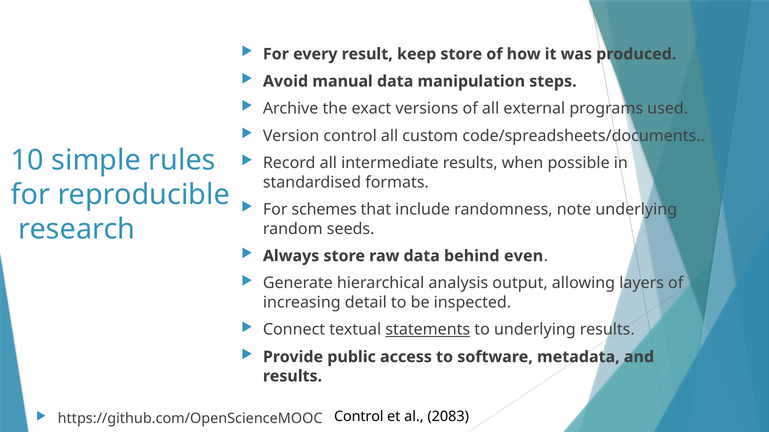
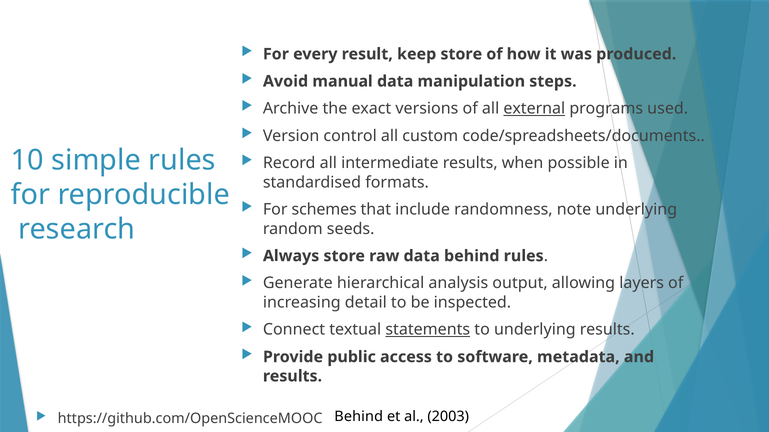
external underline: none -> present (534, 109)
behind even: even -> rules (524, 256)
Control: Control -> Behind (359, 417)
2083: 2083 -> 2003 (448, 417)
